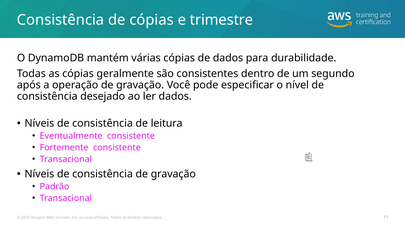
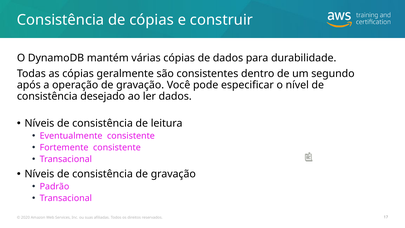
trimestre: trimestre -> construir (221, 20)
